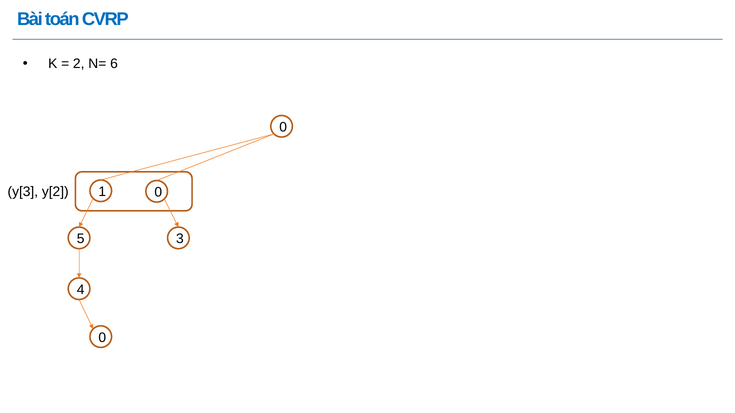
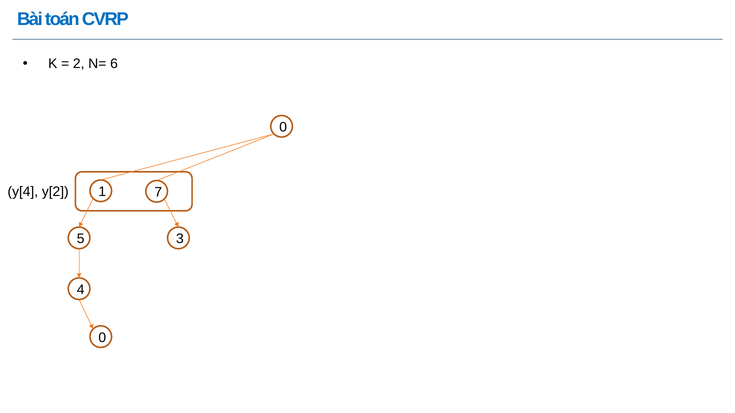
y[3: y[3 -> y[4 (23, 192)
y[2 0: 0 -> 7 (158, 192)
